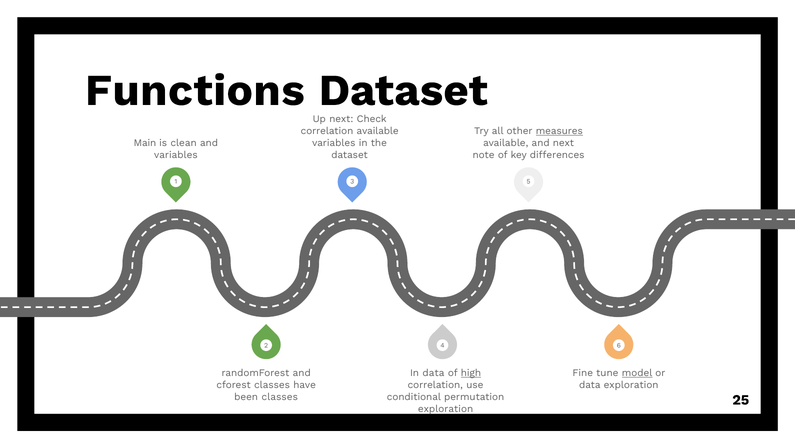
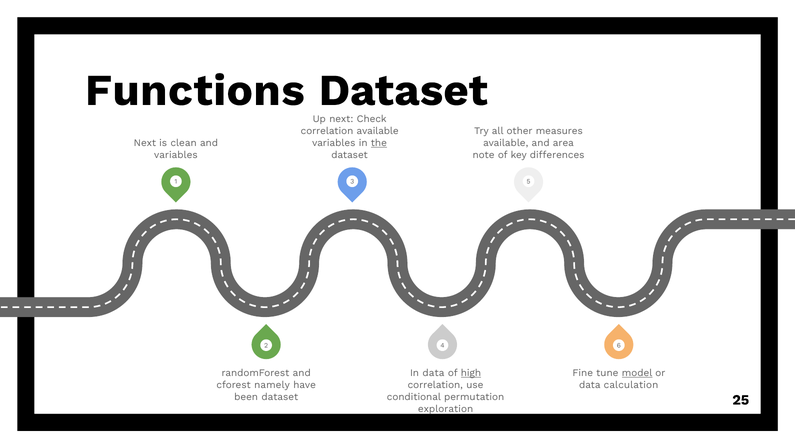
measures underline: present -> none (559, 131)
Main: Main -> Next (145, 143)
the underline: none -> present (379, 143)
and next: next -> area (563, 143)
cforest classes: classes -> namely (272, 385)
data exploration: exploration -> calculation (631, 385)
been classes: classes -> dataset (280, 397)
